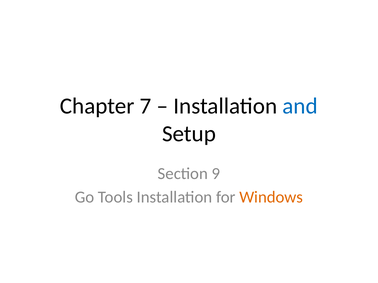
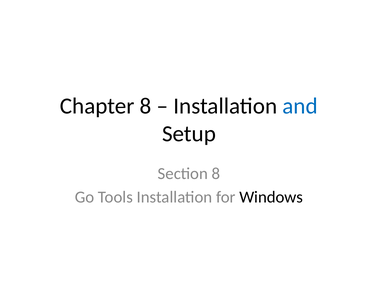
Chapter 7: 7 -> 8 (146, 106)
Section 9: 9 -> 8 (216, 174)
Windows colour: orange -> black (271, 197)
